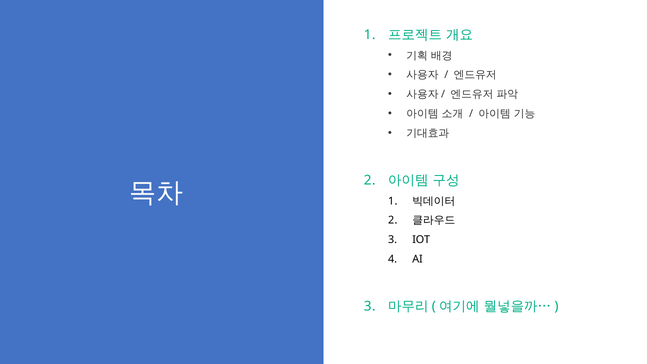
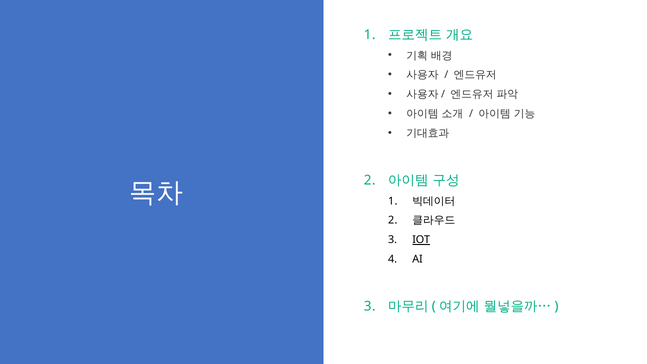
IOT underline: none -> present (421, 240)
